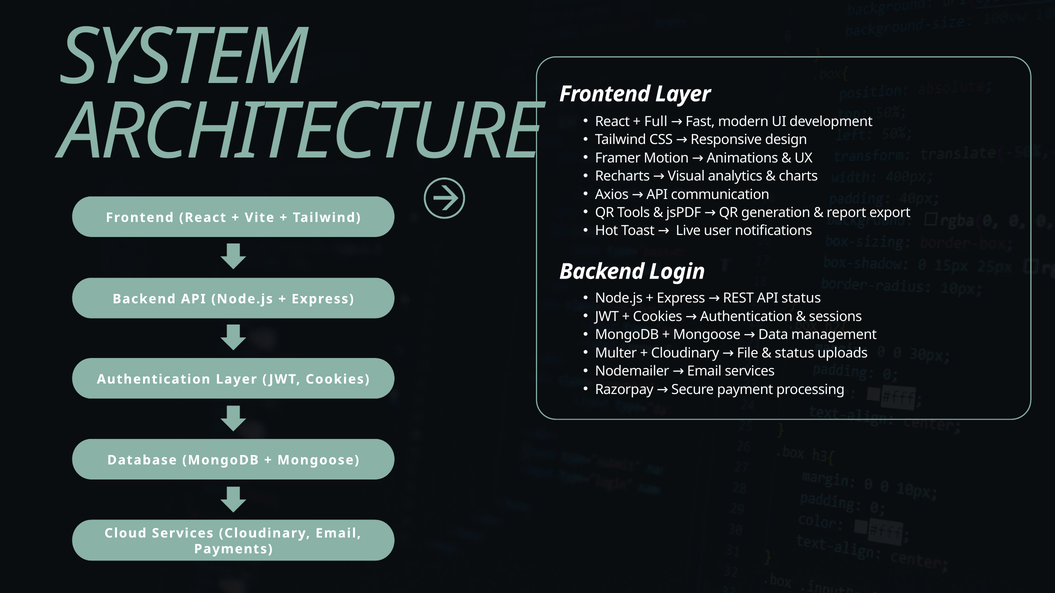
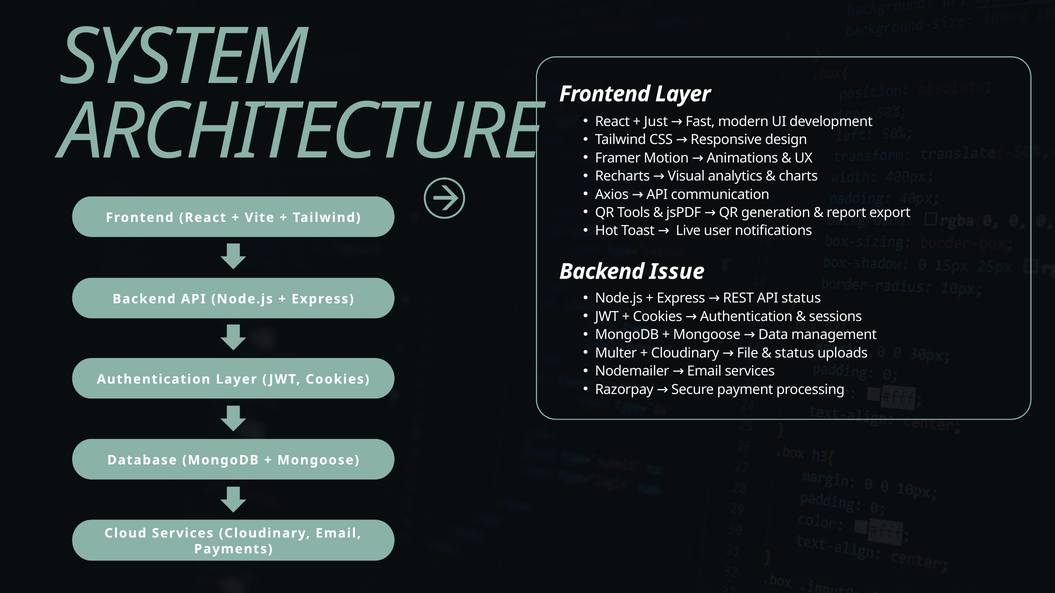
Full: Full -> Just (656, 122)
Login: Login -> Issue (677, 272)
